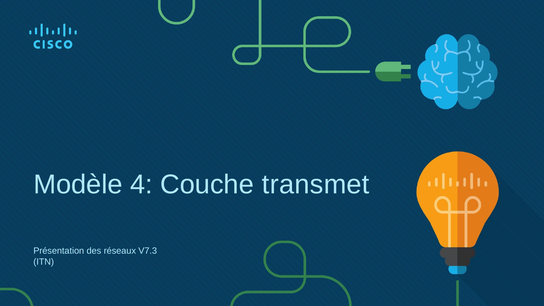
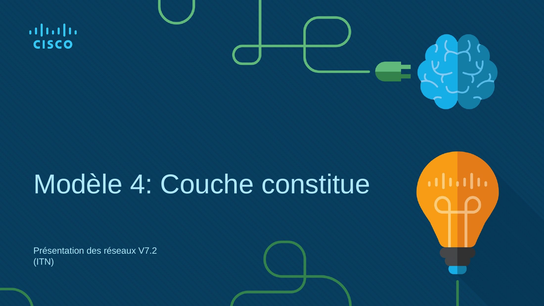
transmet: transmet -> constitue (316, 184)
V7.3: V7.3 -> V7.2 (148, 251)
